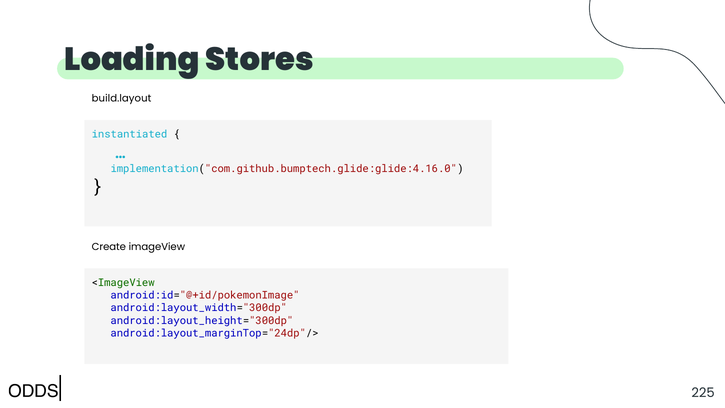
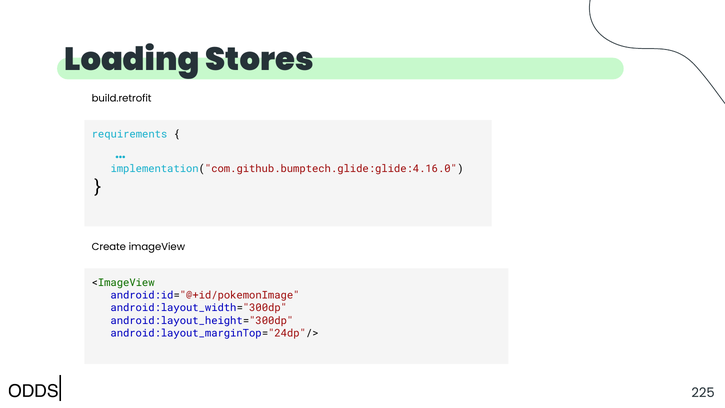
build.layout: build.layout -> build.retrofit (122, 98)
instantiated: instantiated -> requirements (130, 134)
